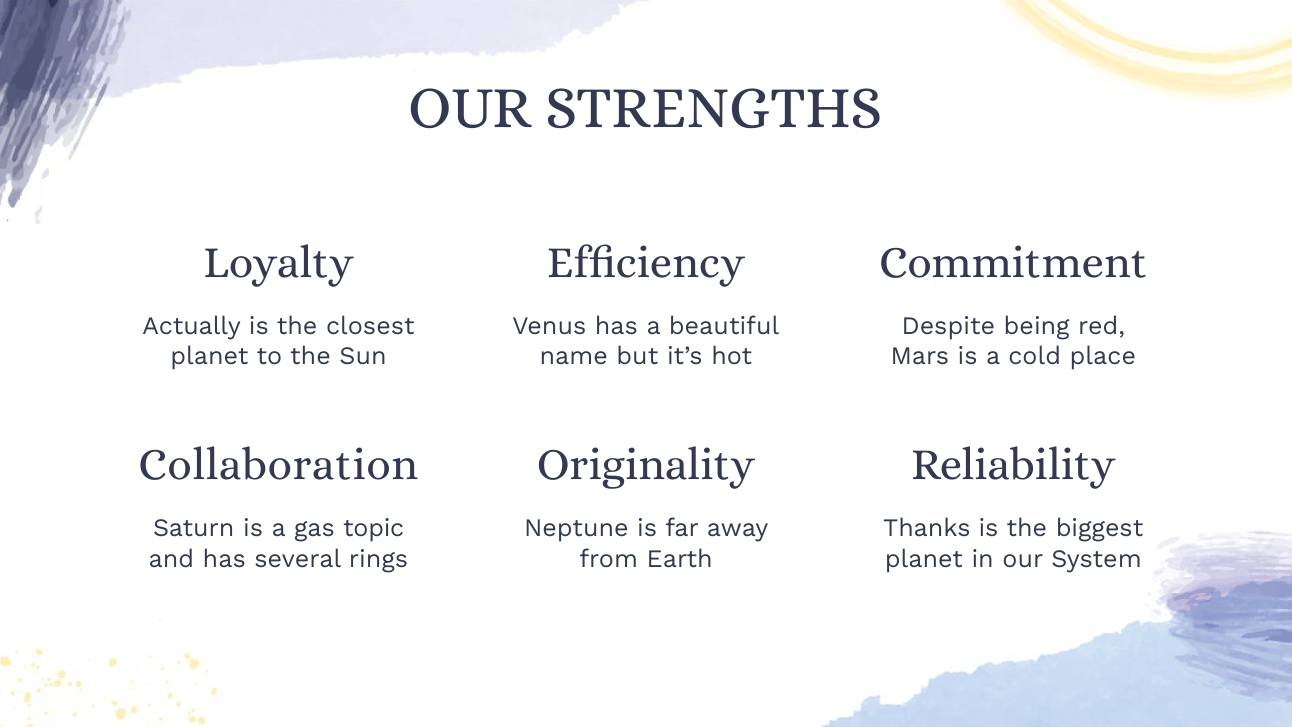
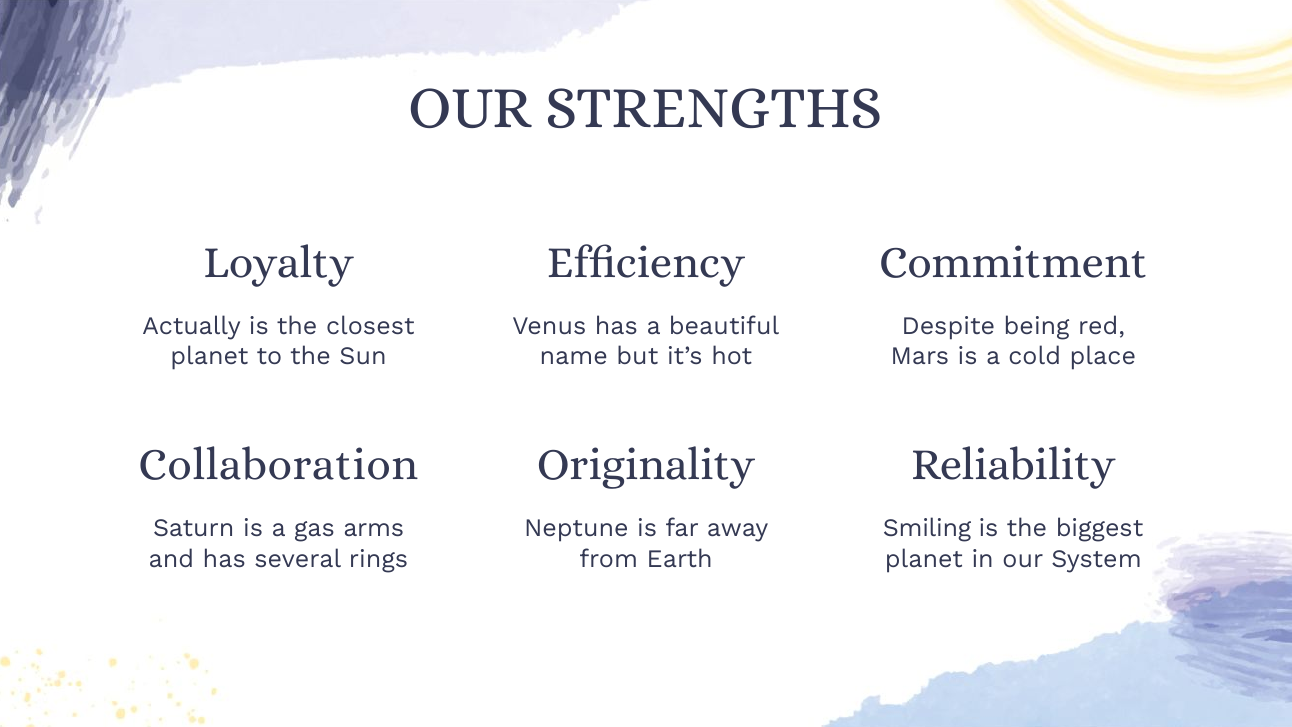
topic: topic -> arms (374, 528)
Thanks: Thanks -> Smiling (927, 528)
